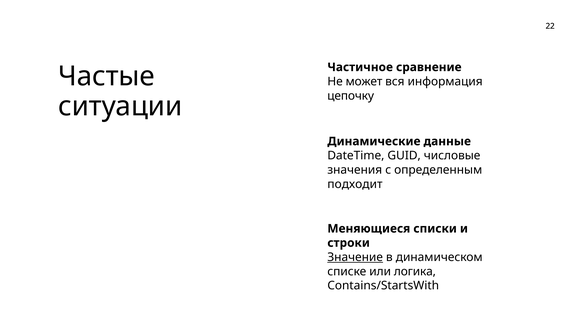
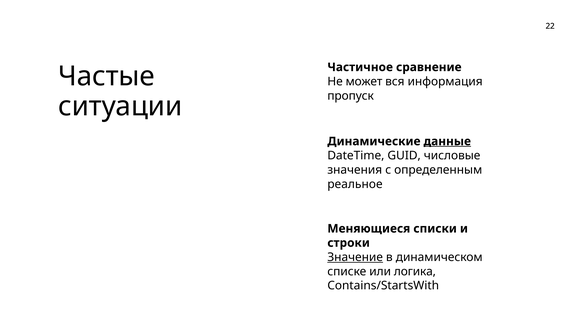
цепочку: цепочку -> пропуск (351, 96)
данные underline: none -> present (447, 141)
подходит: подходит -> реальное (355, 184)
